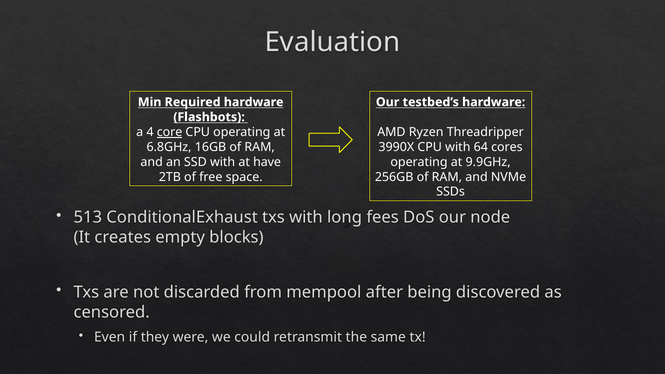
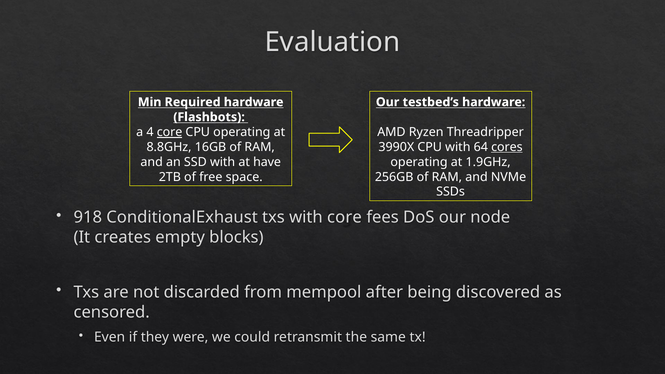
6.8GHz: 6.8GHz -> 8.8GHz (169, 147)
cores underline: none -> present (507, 147)
9.9GHz: 9.9GHz -> 1.9GHz (488, 162)
513: 513 -> 918 (88, 218)
with long: long -> core (344, 218)
